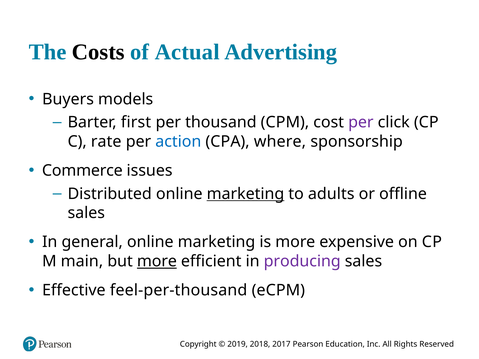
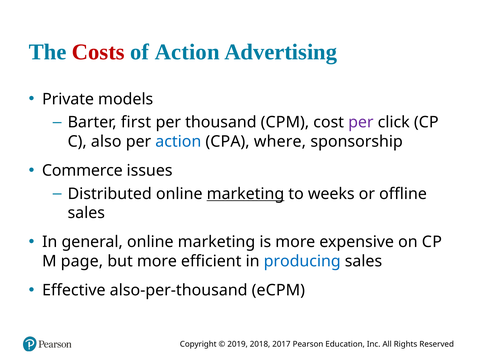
Costs colour: black -> red (98, 52)
of Actual: Actual -> Action (187, 52)
Buyers: Buyers -> Private (68, 99)
rate: rate -> also (106, 142)
adults: adults -> weeks (331, 194)
main: main -> page (82, 261)
more underline: present -> none (157, 261)
producing colour: purple -> blue (302, 261)
feel-per-thousand: feel-per-thousand -> also-per-thousand (179, 291)
